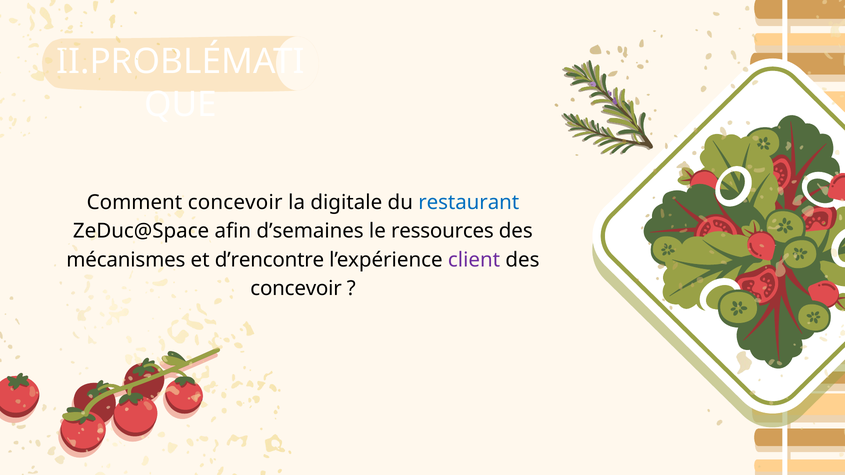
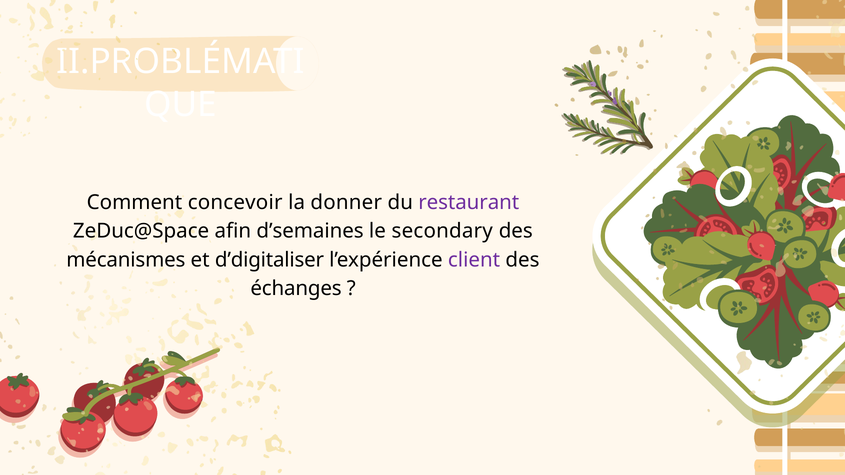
digitale: digitale -> donner (346, 202)
restaurant colour: blue -> purple (469, 202)
ressources: ressources -> secondary (442, 231)
d’rencontre: d’rencontre -> d’digitaliser (270, 260)
concevoir: concevoir -> échanges (296, 289)
